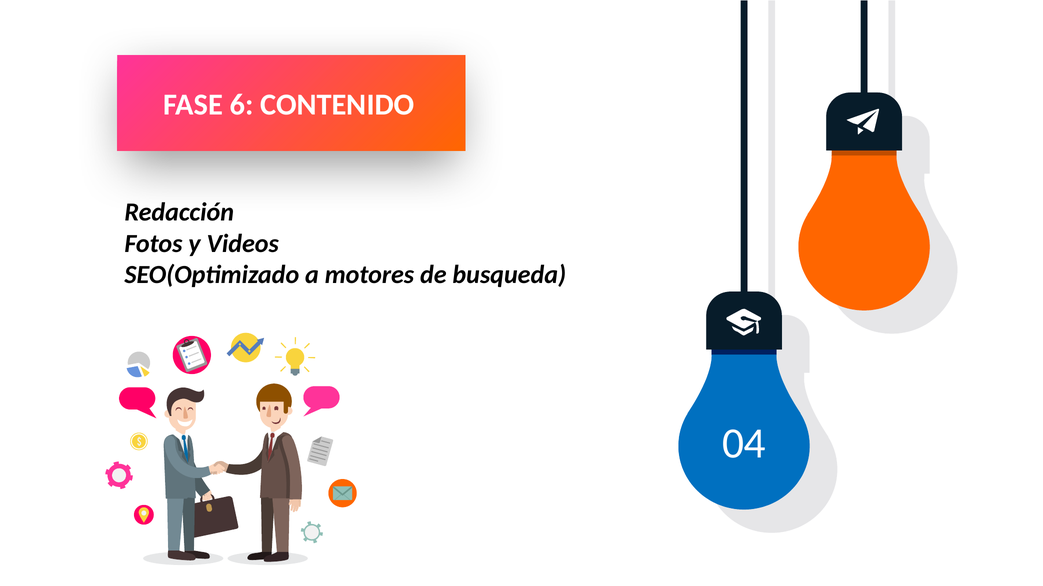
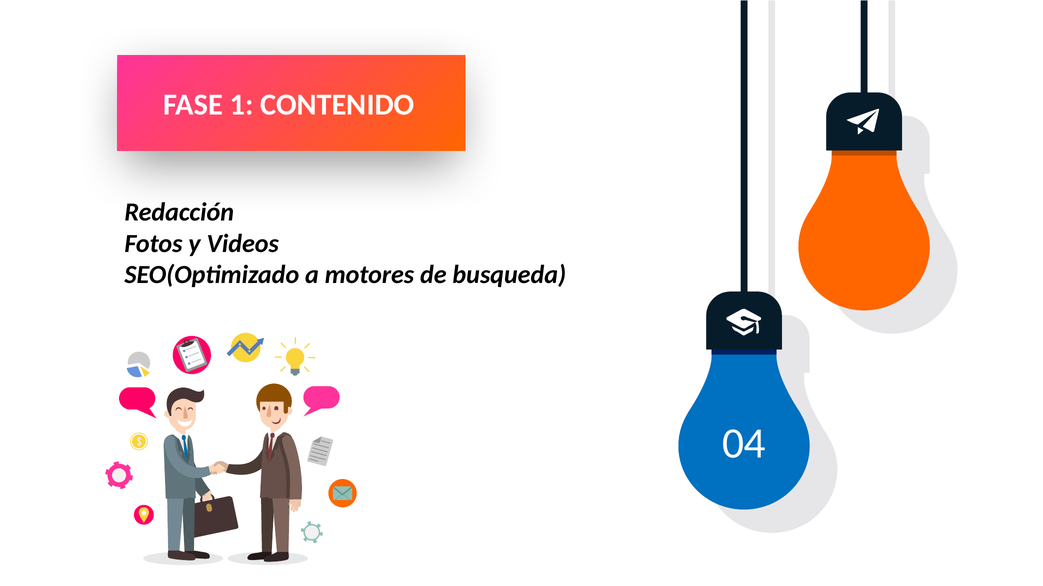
6: 6 -> 1 (242, 105)
